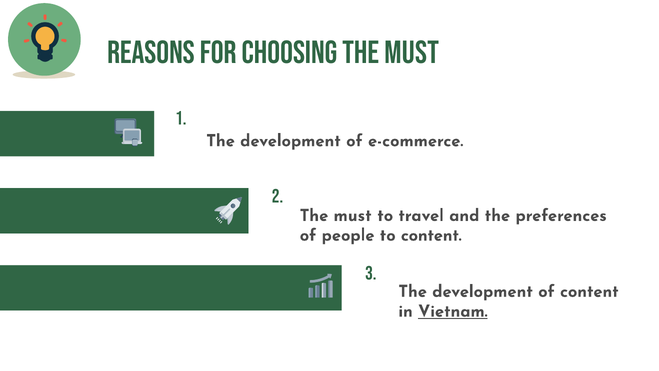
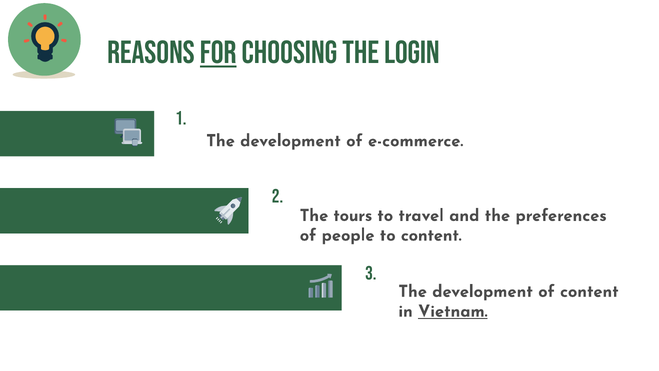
for underline: none -> present (218, 52)
choosing the must: must -> login (412, 52)
must: must -> tours (353, 215)
